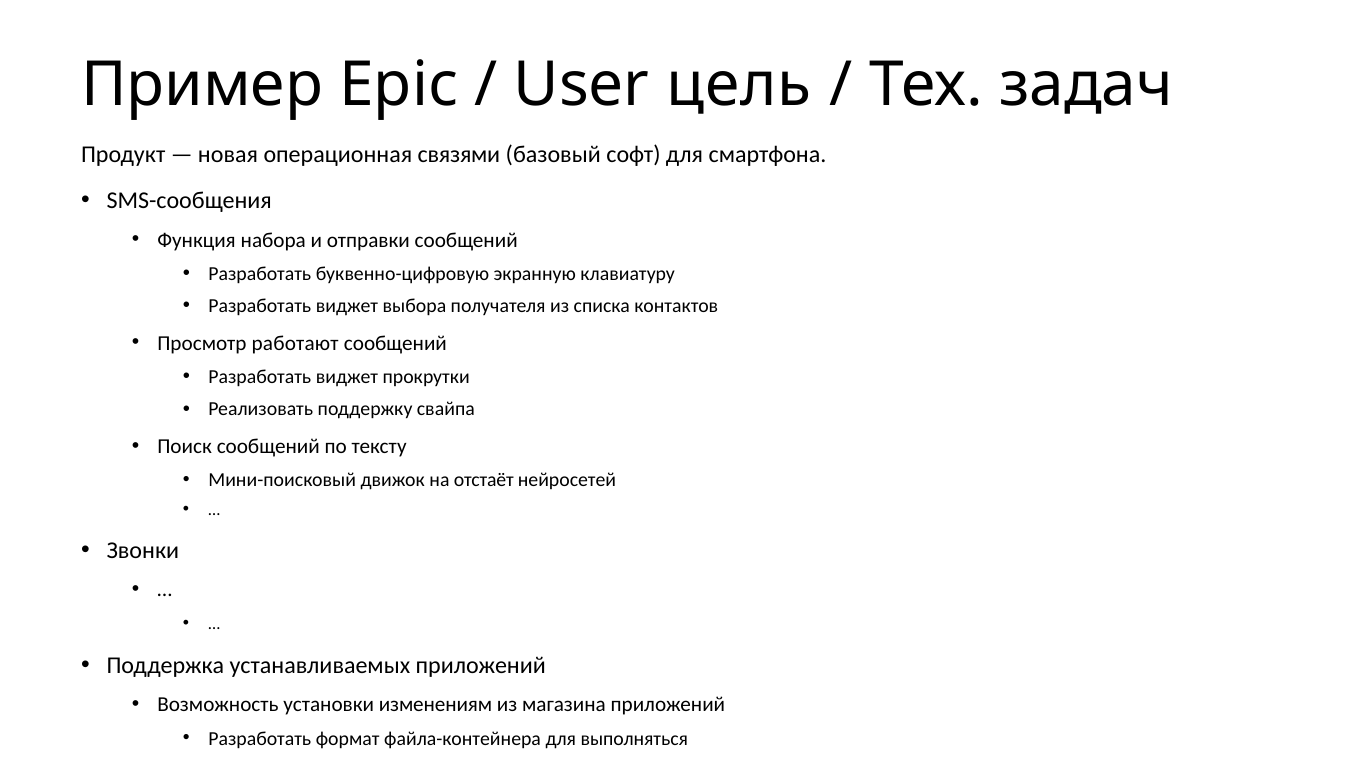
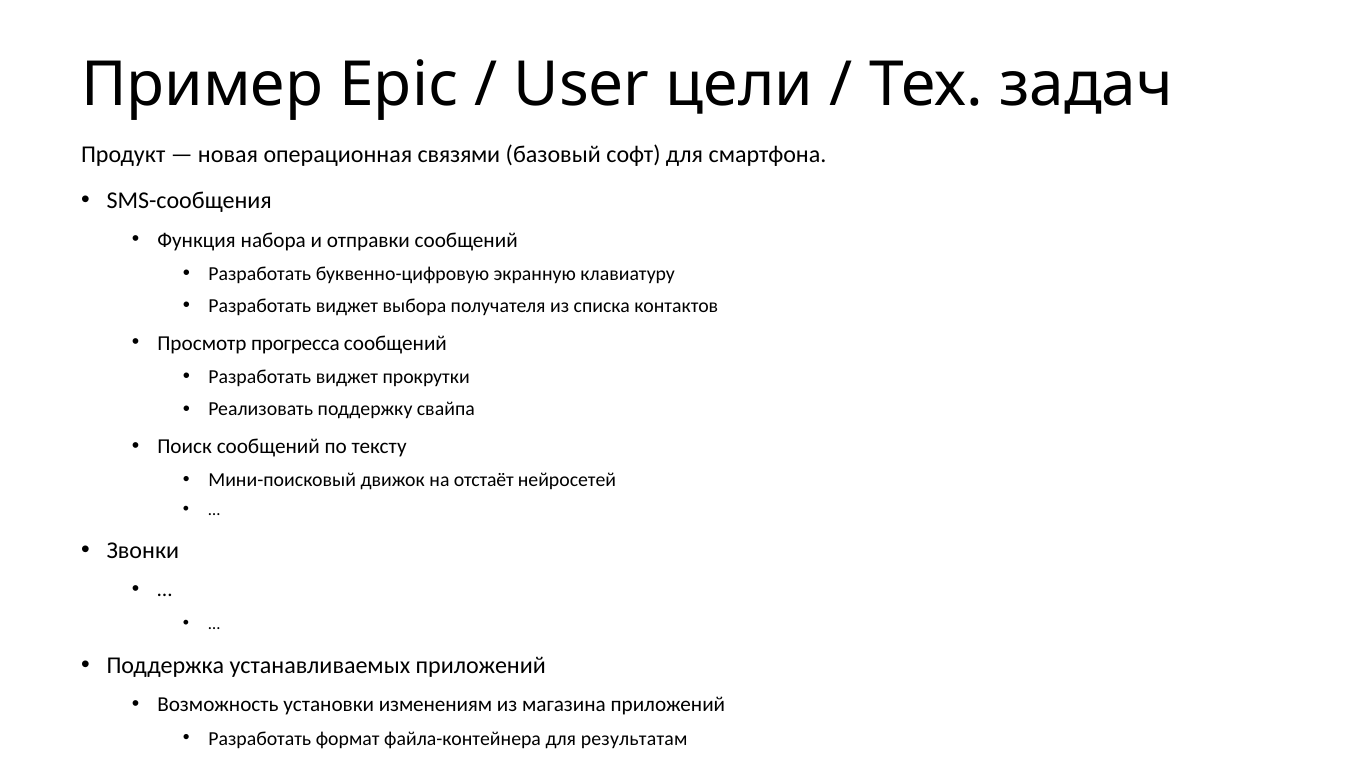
цель: цель -> цели (740, 84)
работают: работают -> прогресса (295, 343)
выполняться: выполняться -> результатам (634, 738)
